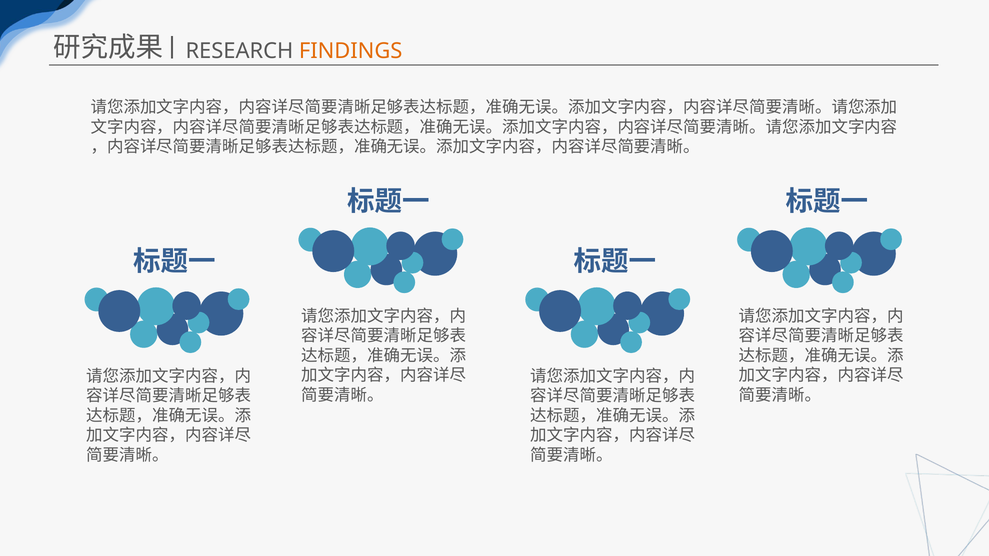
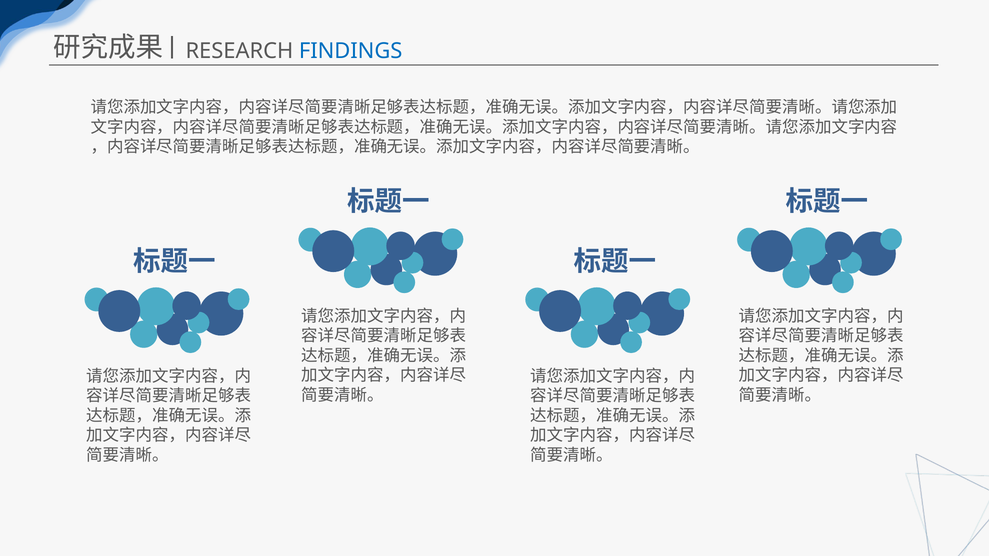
FINDINGS colour: orange -> blue (351, 51)
